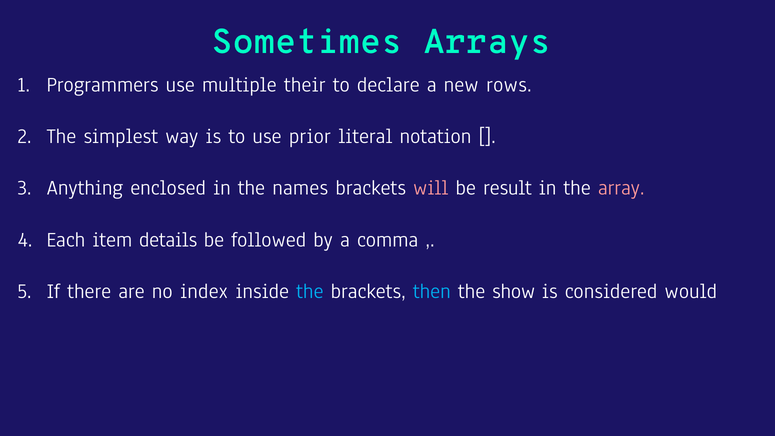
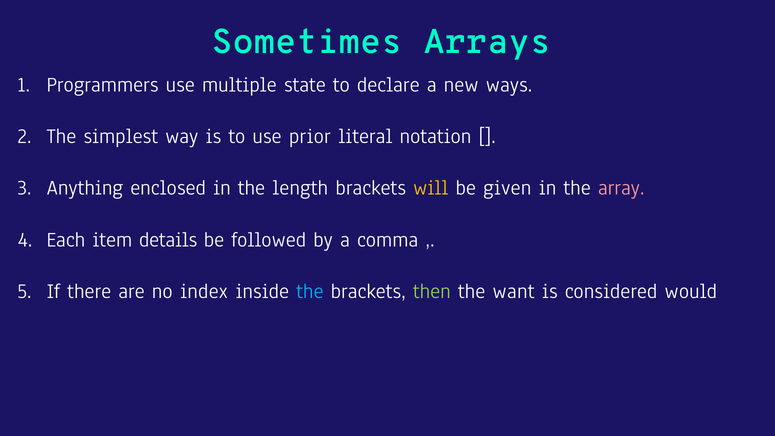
their: their -> state (305, 84)
rows: rows -> ways (509, 84)
names: names -> length (300, 188)
will colour: pink -> yellow (431, 188)
result: result -> given (507, 188)
then colour: light blue -> light green (432, 291)
show: show -> want (513, 291)
